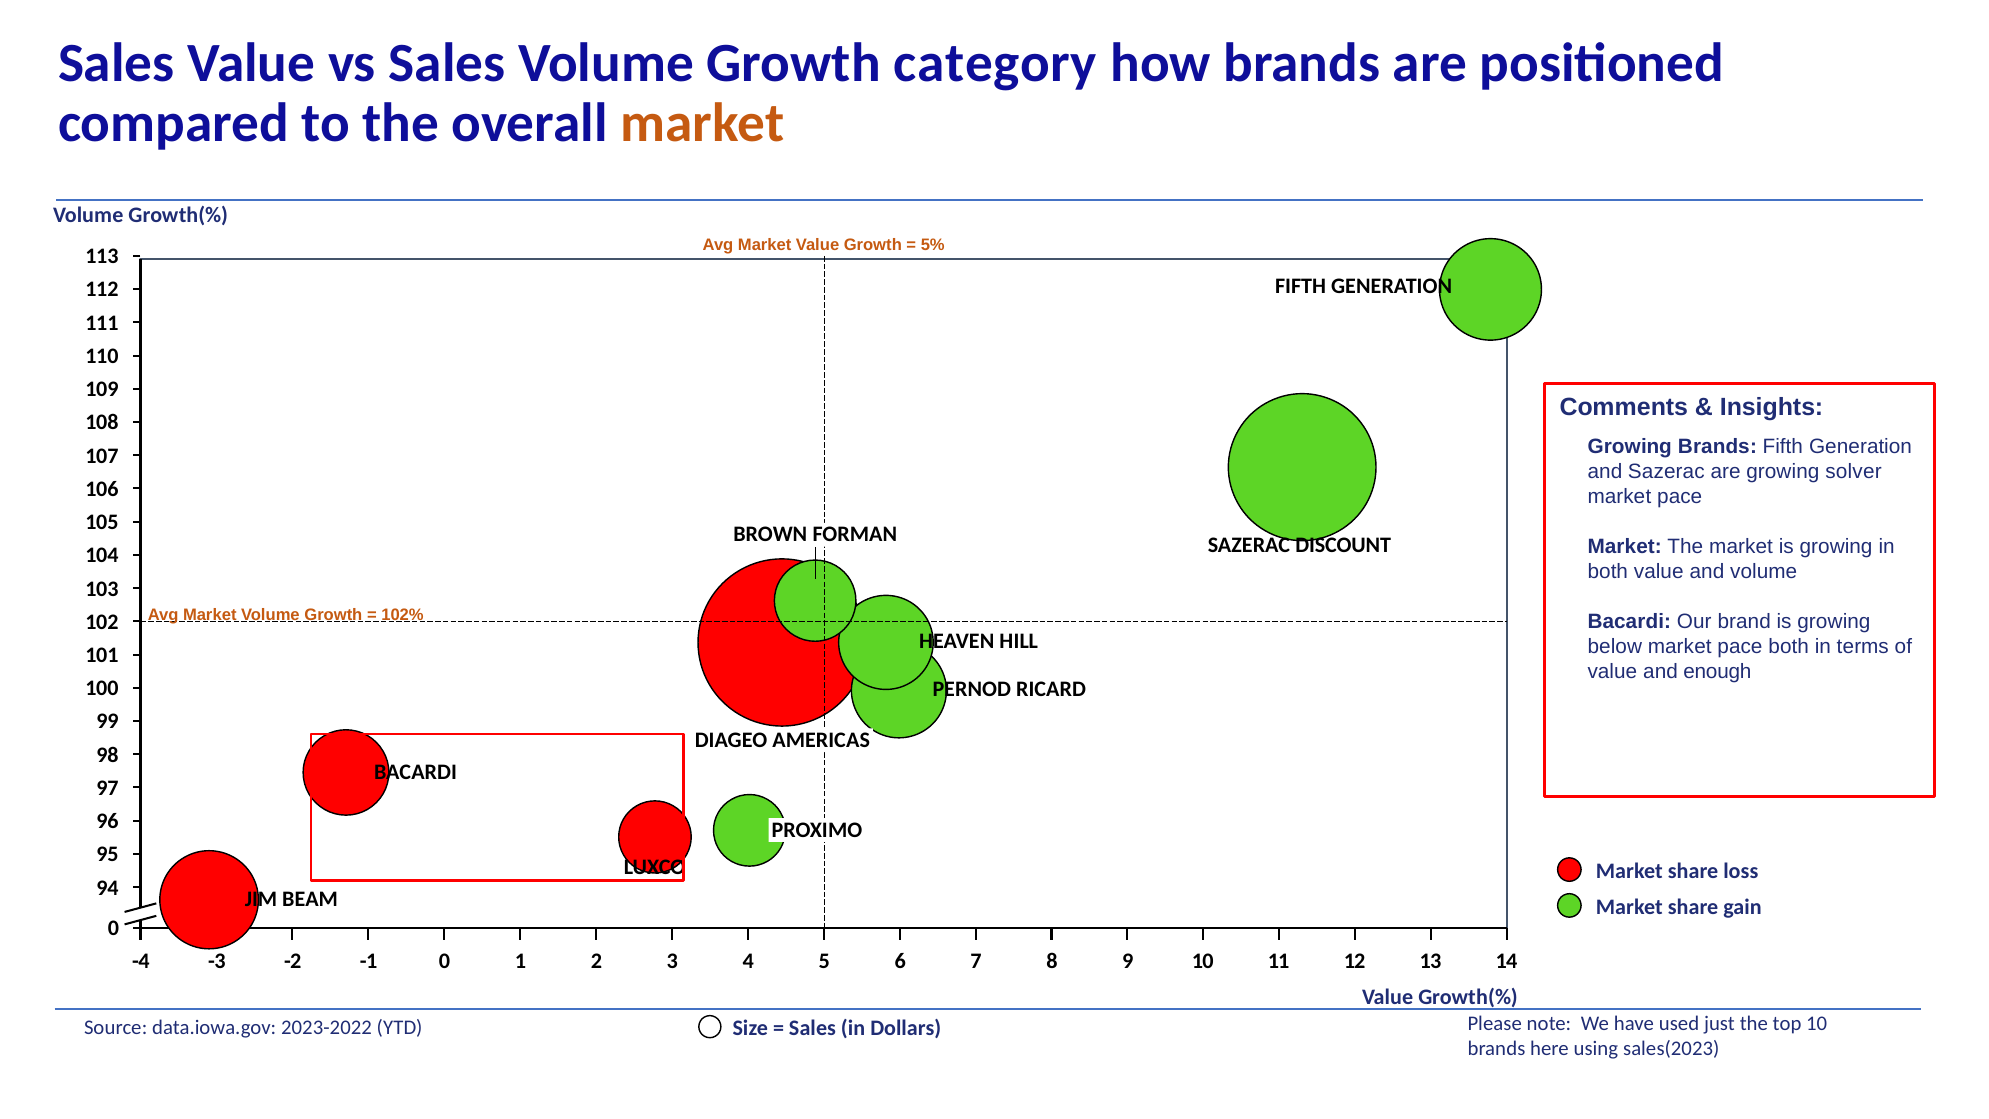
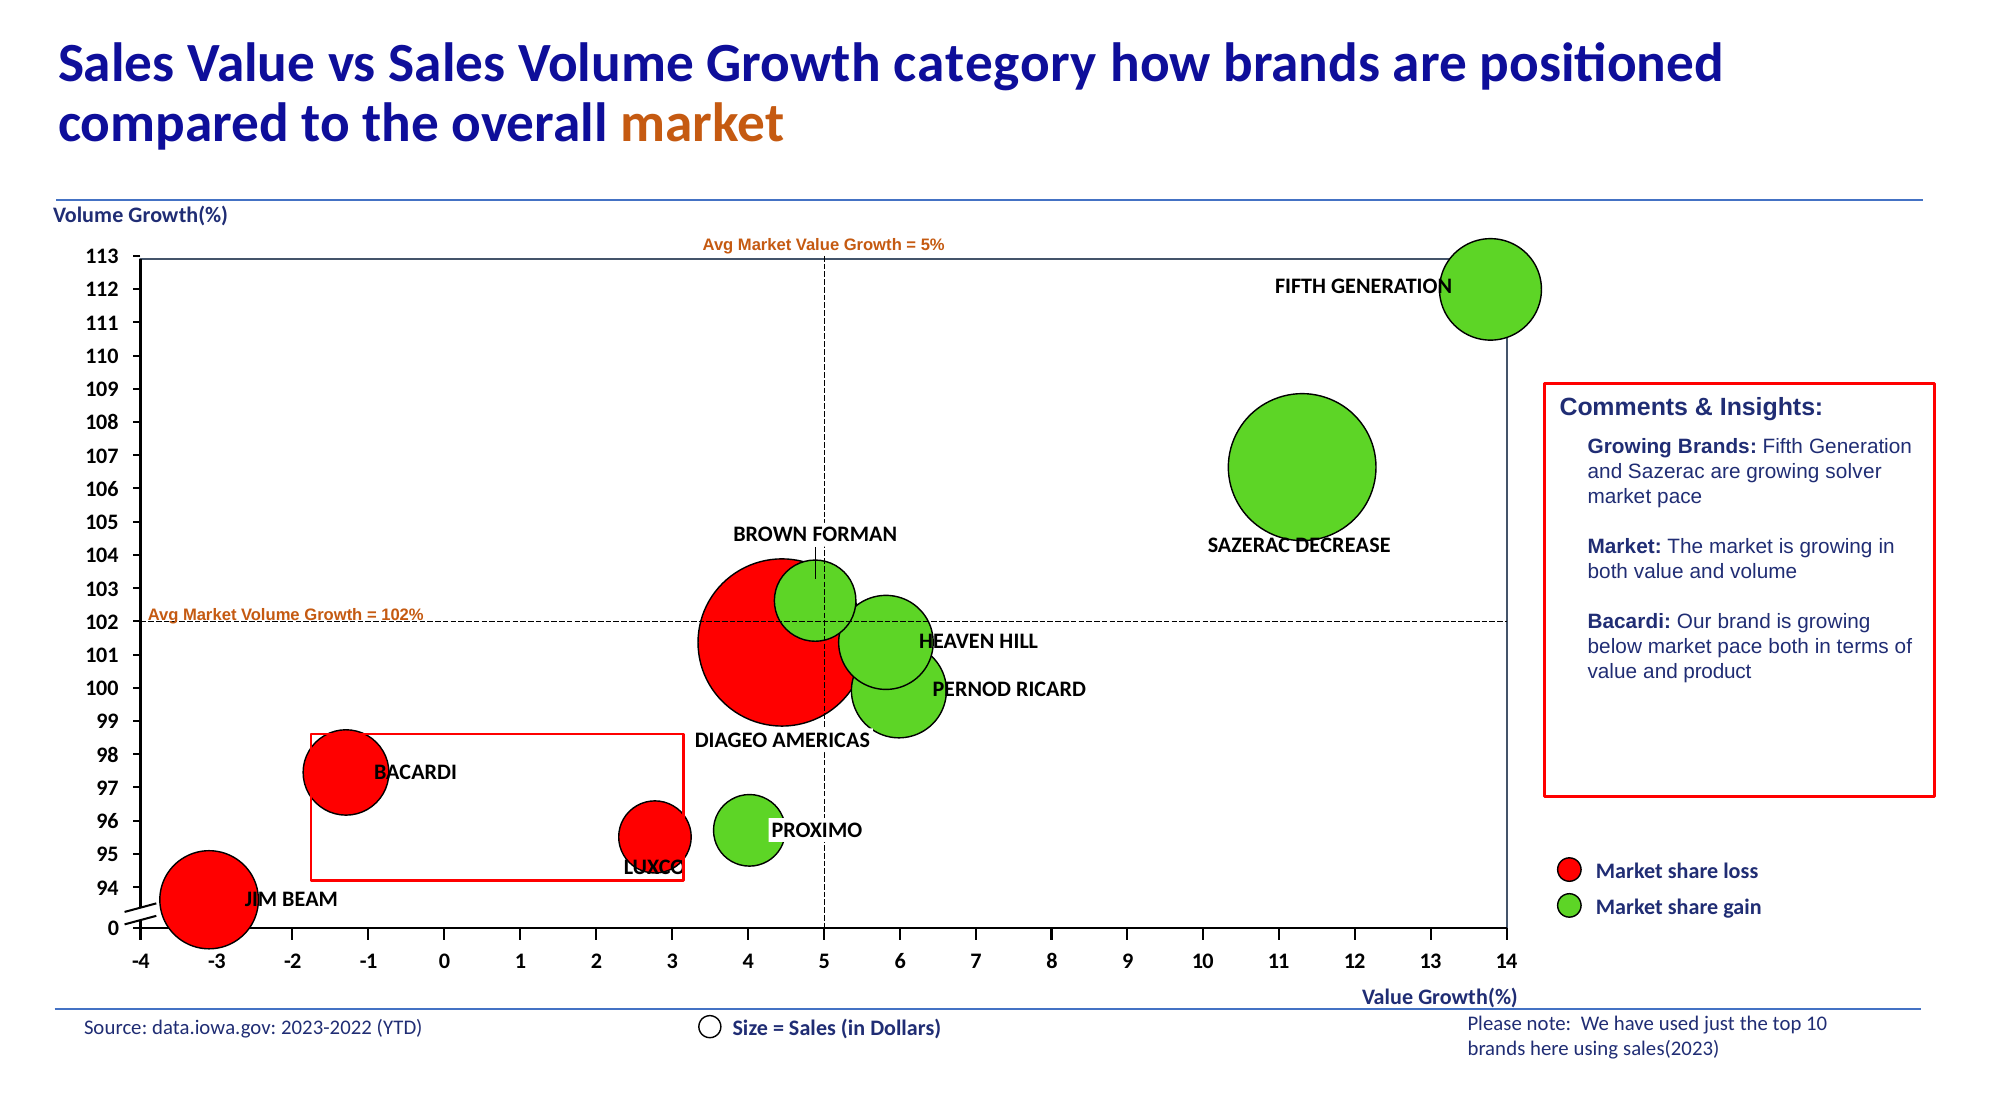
DISCOUNT: DISCOUNT -> DECREASE (1343, 545)
enough: enough -> product (1717, 671)
